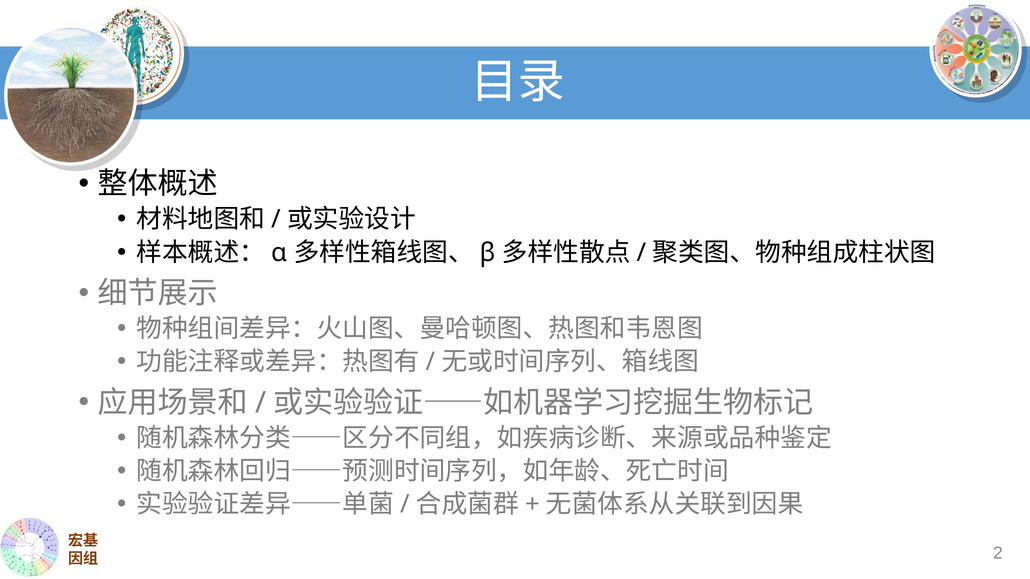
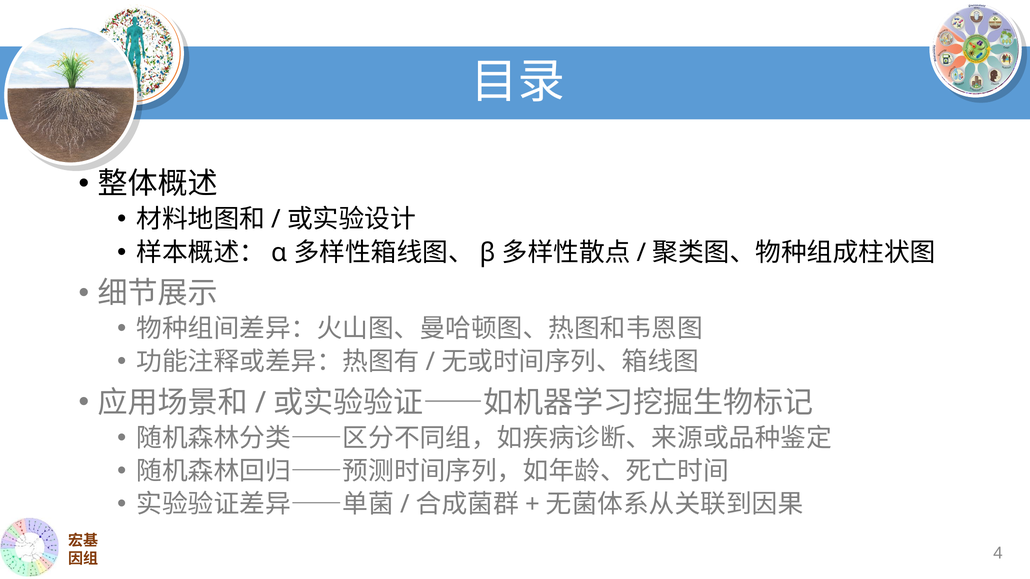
2: 2 -> 4 (998, 554)
